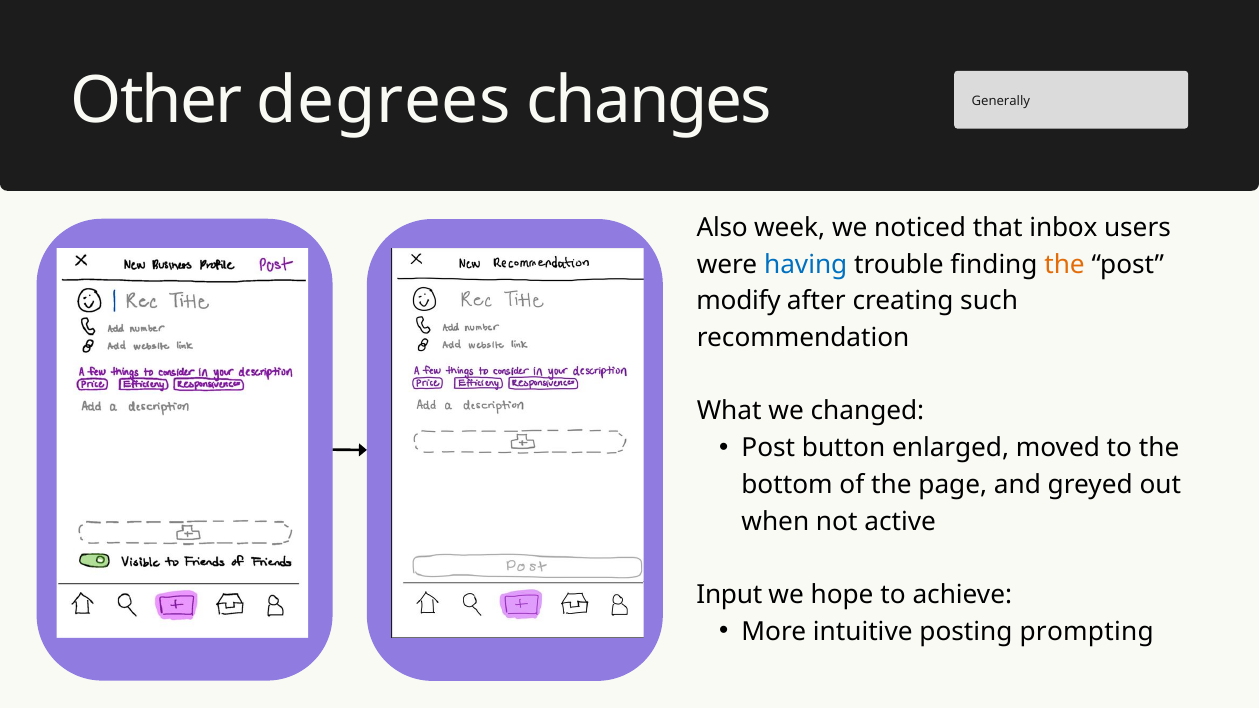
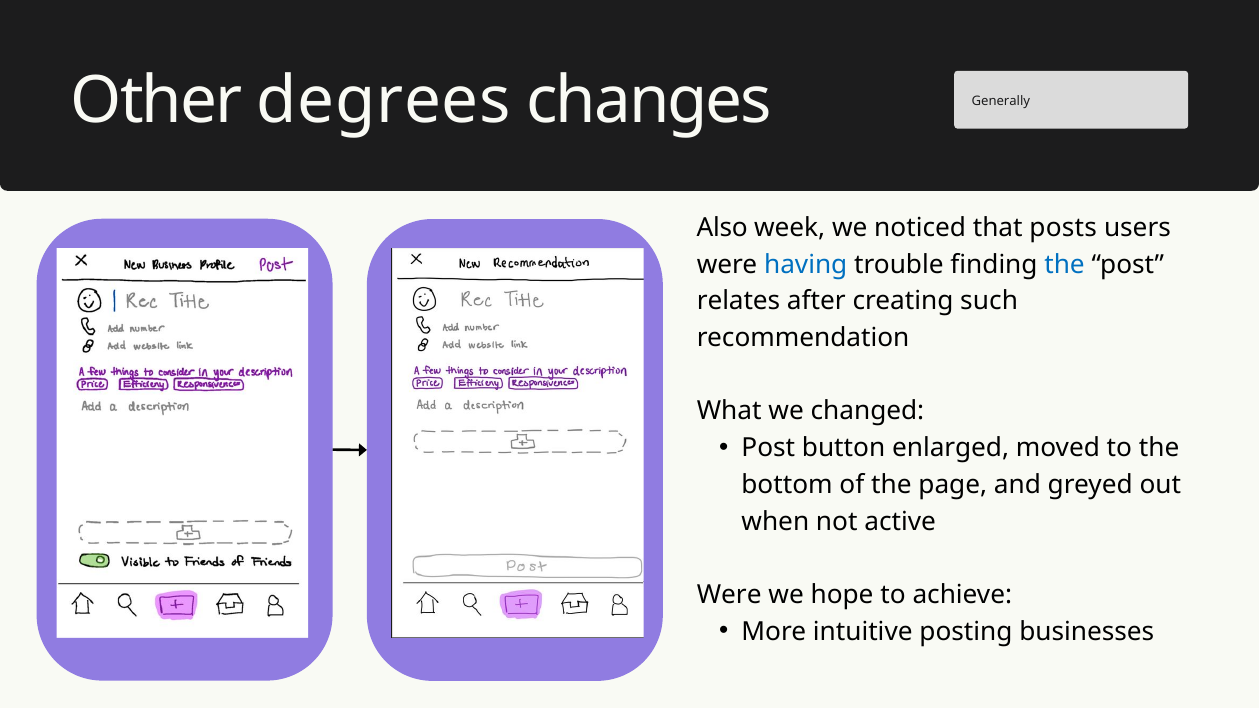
inbox: inbox -> posts (1063, 228)
the colour: orange -> blue (1065, 265)
modify: modify -> relates (739, 301)
Input: Input -> Were (729, 595)
prompting: prompting -> businesses (1087, 632)
